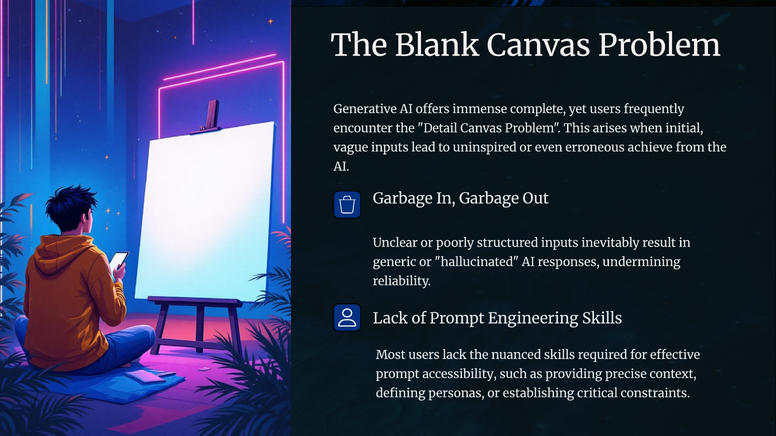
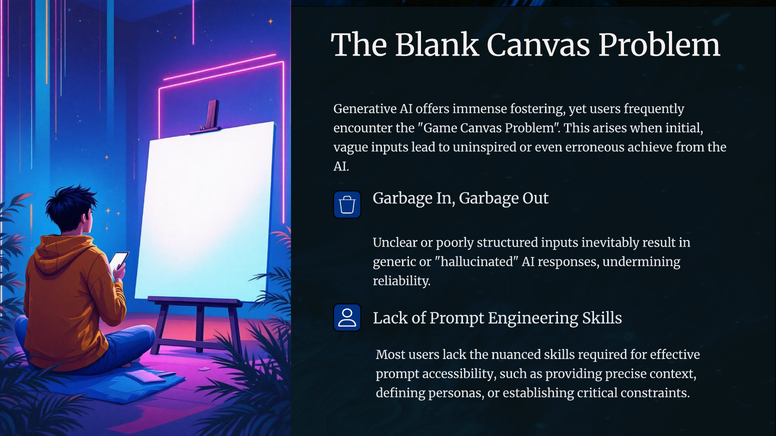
complete: complete -> fostering (538, 109)
Detail: Detail -> Game (437, 128)
